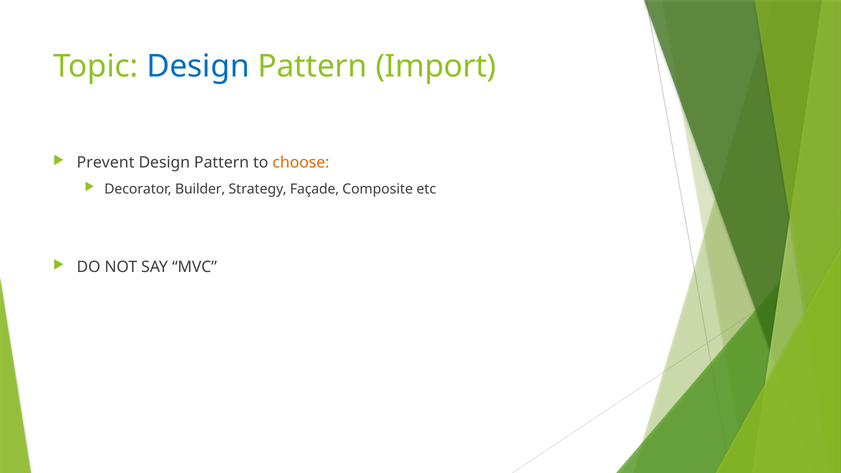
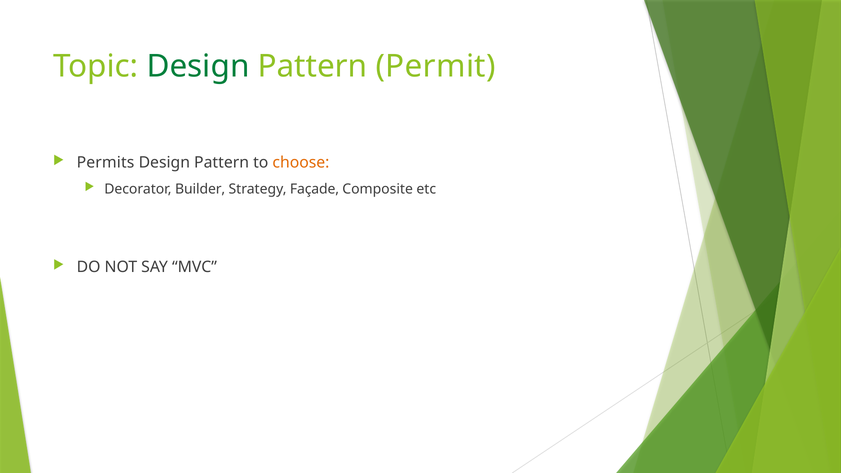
Design colour: blue -> green (198, 66)
Import: Import -> Permit (436, 66)
Prevent: Prevent -> Permits (106, 163)
